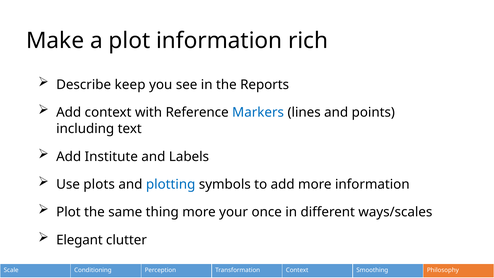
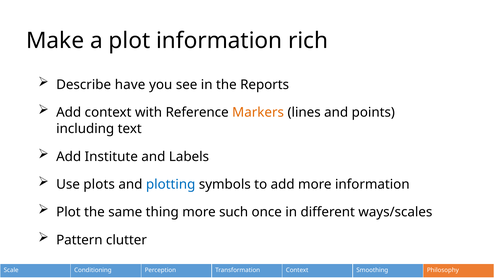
keep: keep -> have (130, 85)
Markers colour: blue -> orange (258, 112)
your: your -> such (234, 212)
Elegant: Elegant -> Pattern (79, 240)
